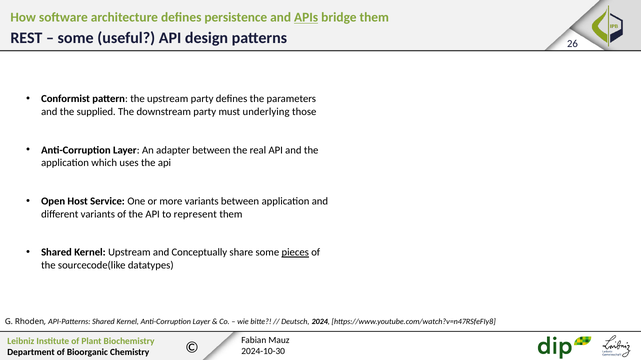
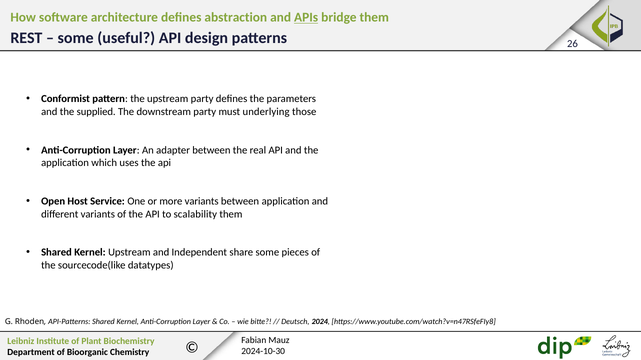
persistence: persistence -> abstraction (236, 17)
represent: represent -> scalability (195, 214)
Conceptually: Conceptually -> Independent (199, 253)
pieces underline: present -> none (295, 253)
